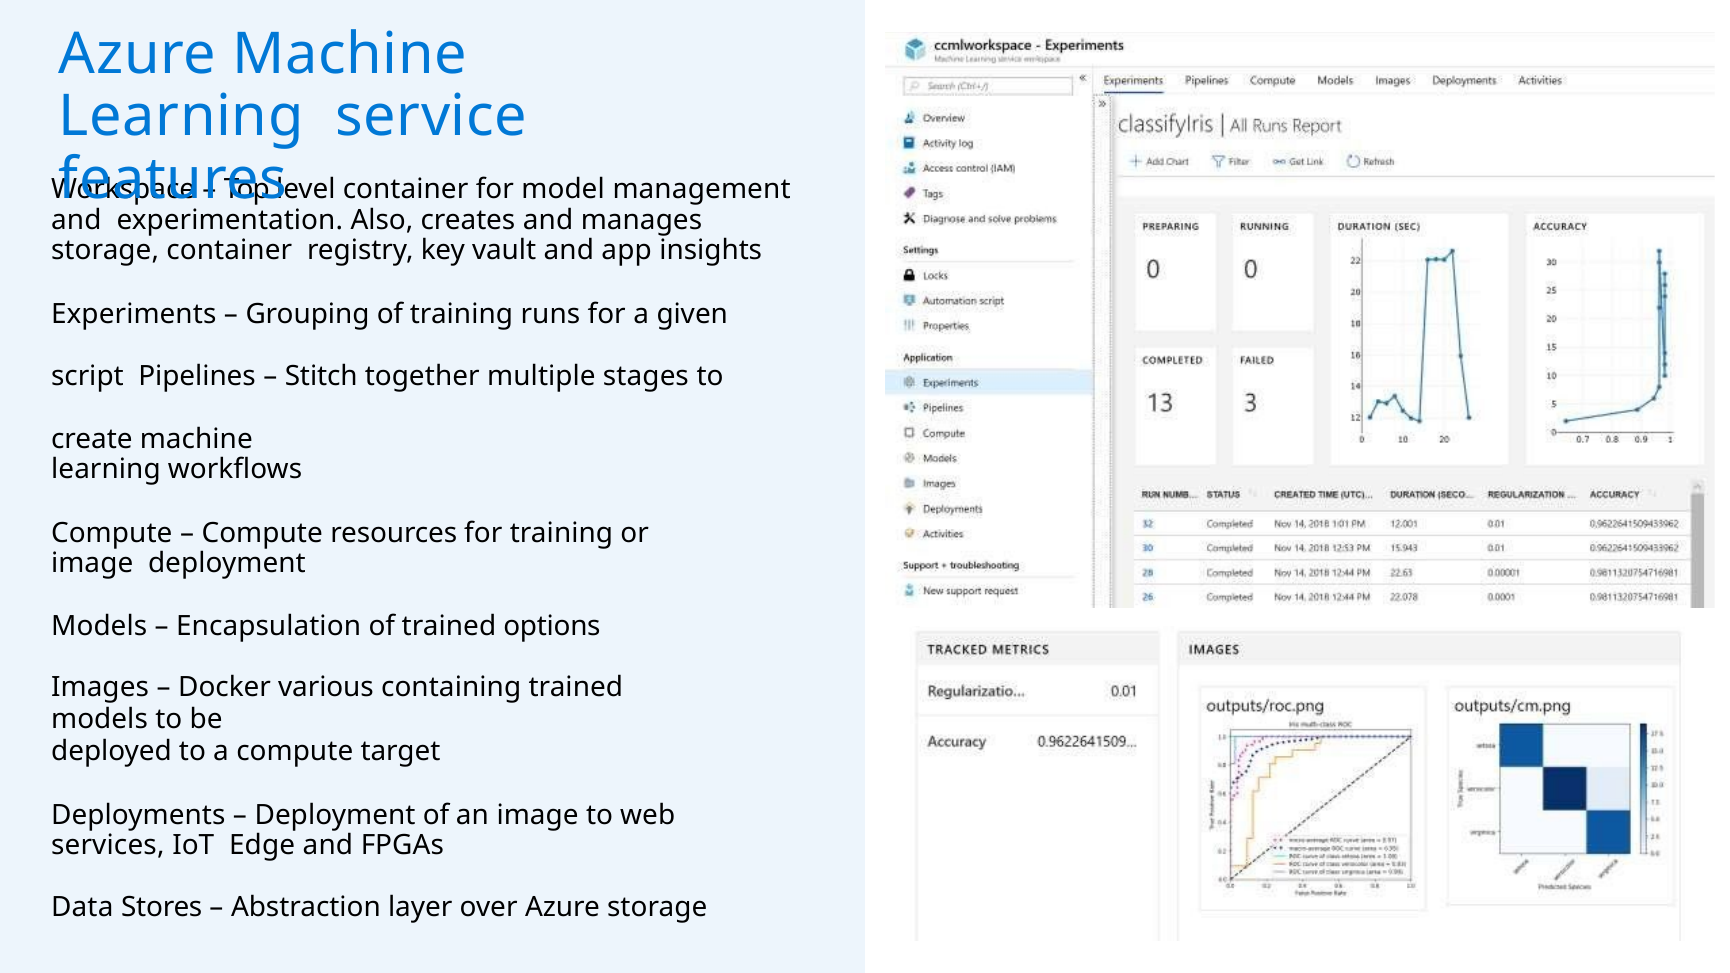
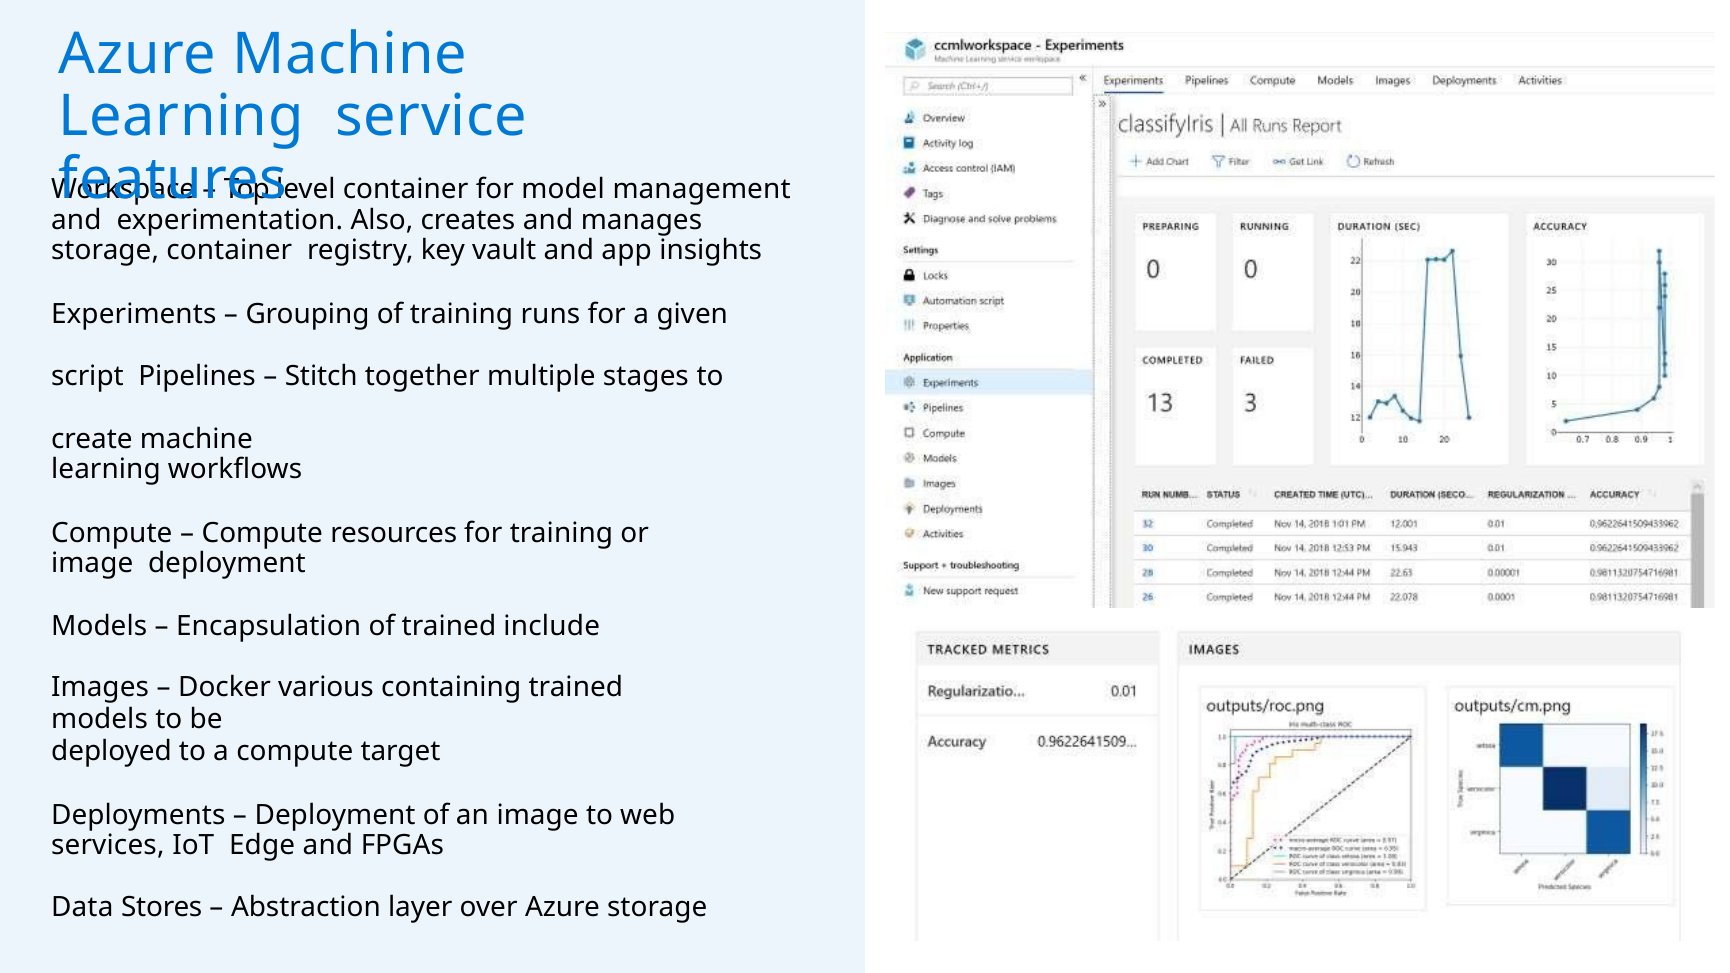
options: options -> include (552, 626)
